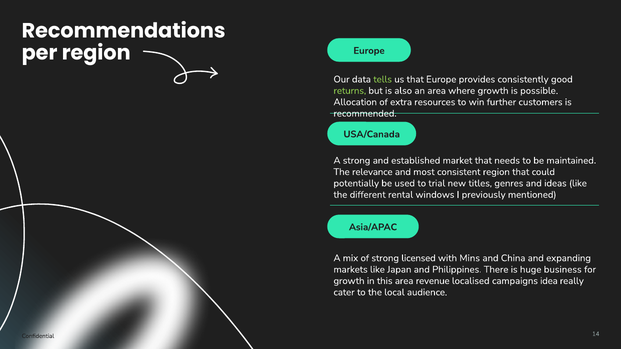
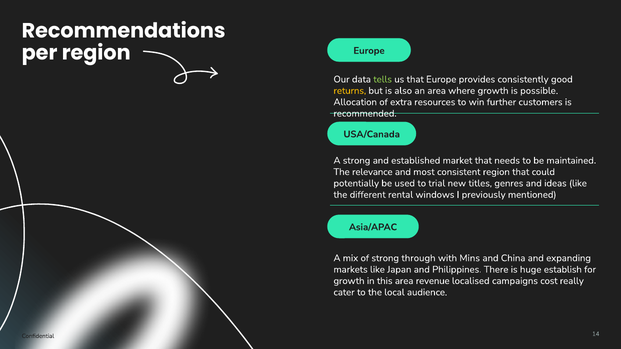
returns colour: light green -> yellow (350, 91)
licensed: licensed -> through (418, 258)
business: business -> establish (563, 270)
idea: idea -> cost (549, 281)
